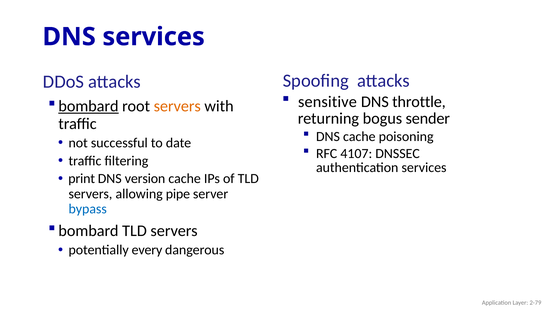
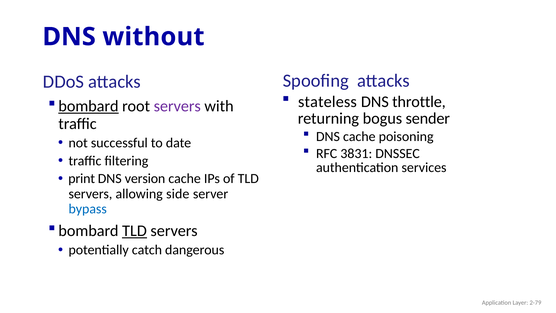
DNS services: services -> without (153, 37)
sensitive: sensitive -> stateless (327, 102)
servers colour: orange -> purple (177, 106)
4107: 4107 -> 3831 (356, 153)
pipe: pipe -> side (178, 194)
TLD underline: none -> present (134, 231)
every: every -> catch (147, 250)
